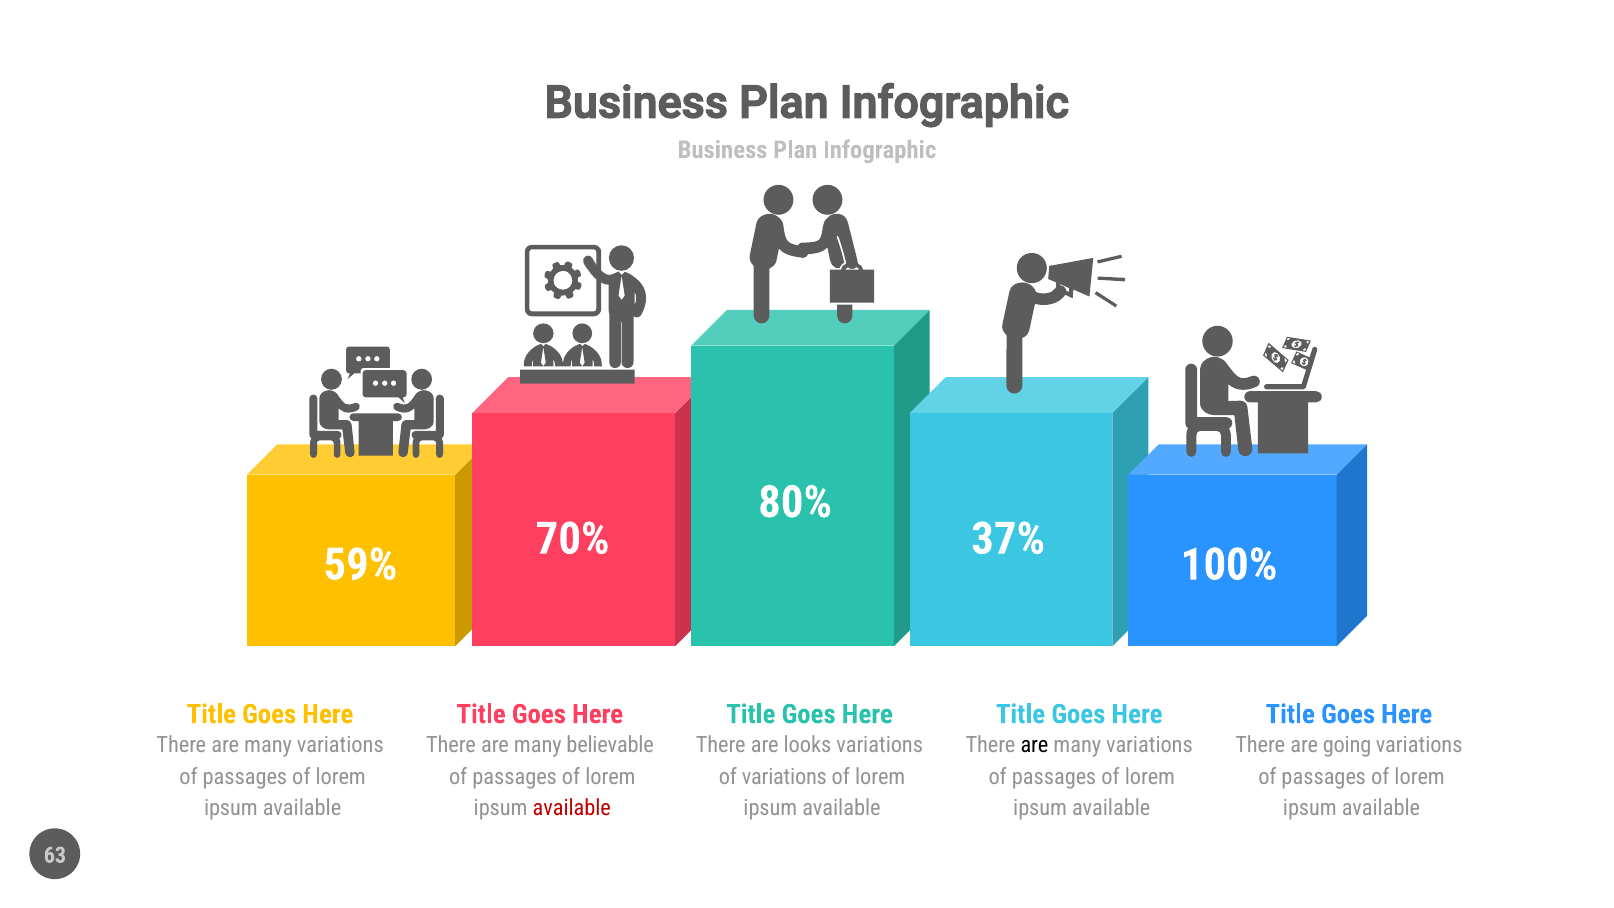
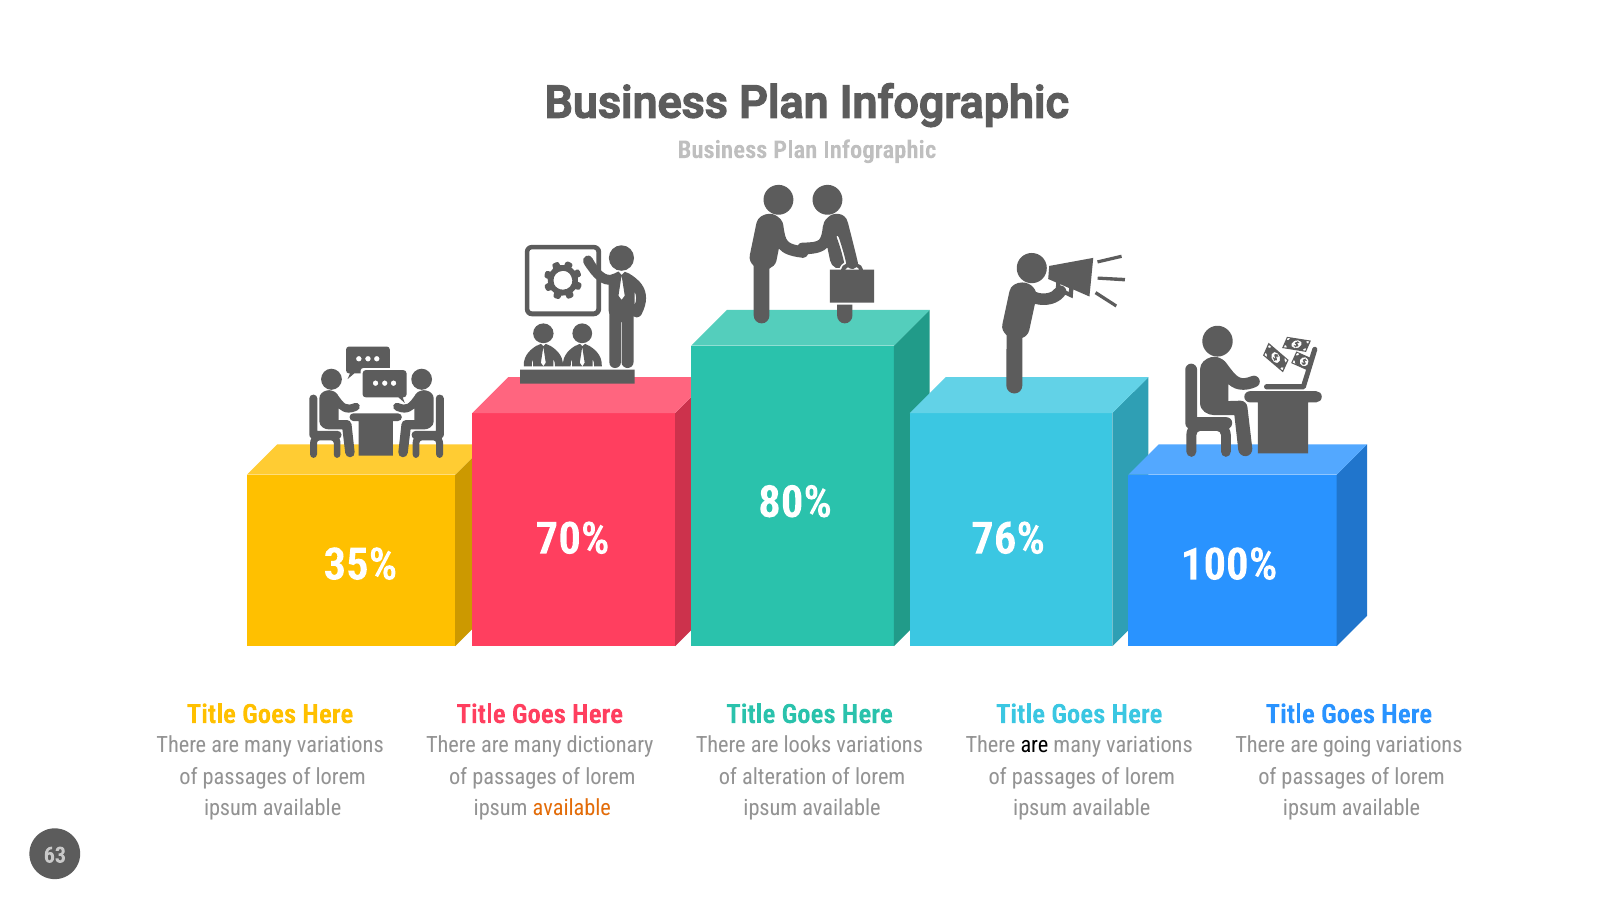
37%: 37% -> 76% (1008, 539)
59%: 59% -> 35% (360, 565)
believable: believable -> dictionary (610, 745)
of variations: variations -> alteration (784, 777)
available colour: red -> orange (572, 808)
